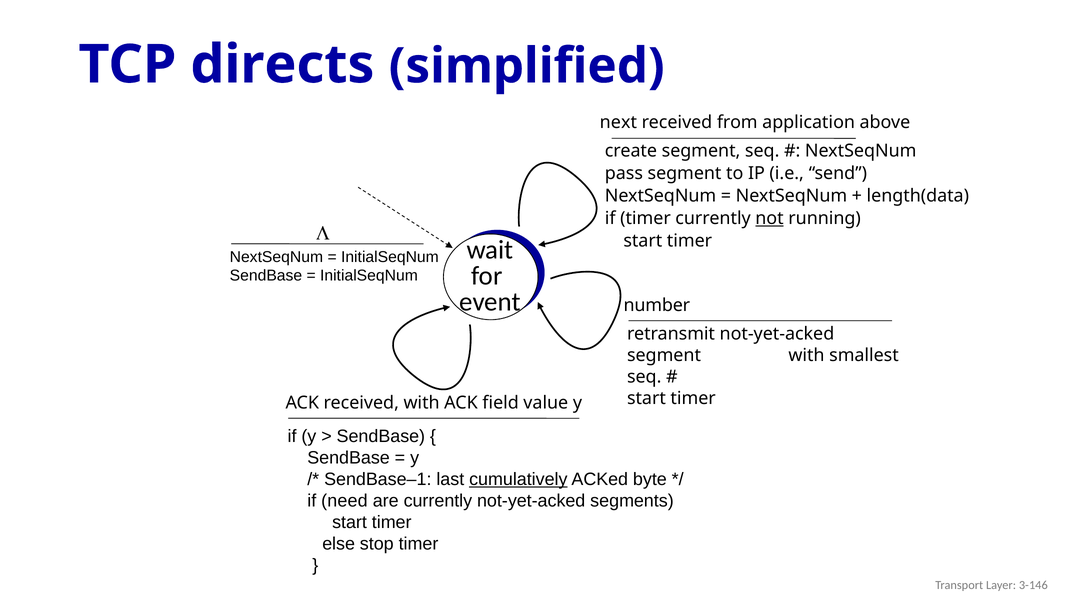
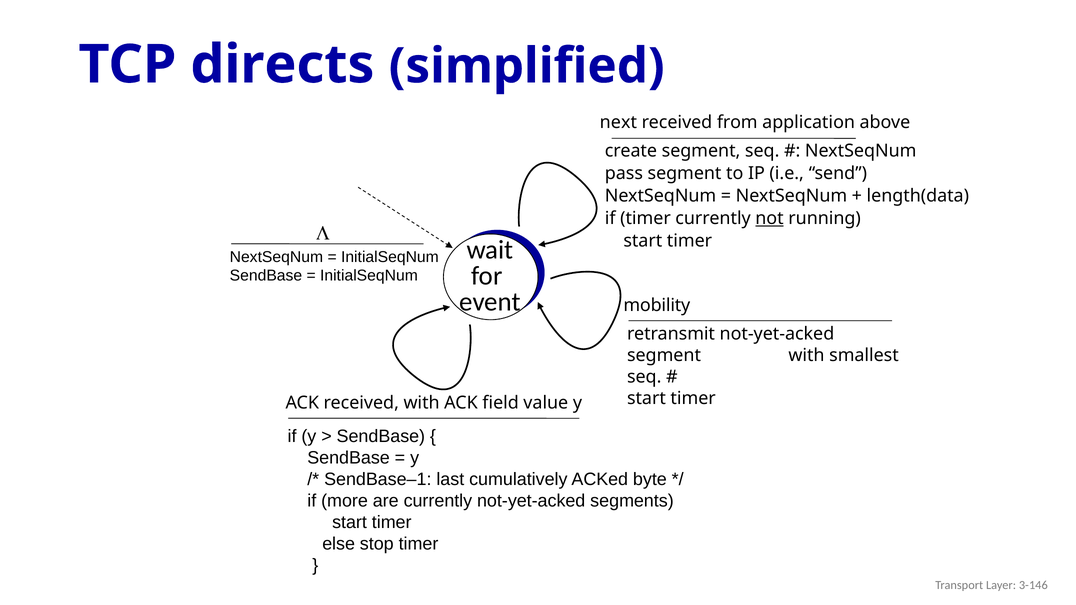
number: number -> mobility (657, 306)
cumulatively underline: present -> none (518, 480)
need: need -> more (345, 501)
